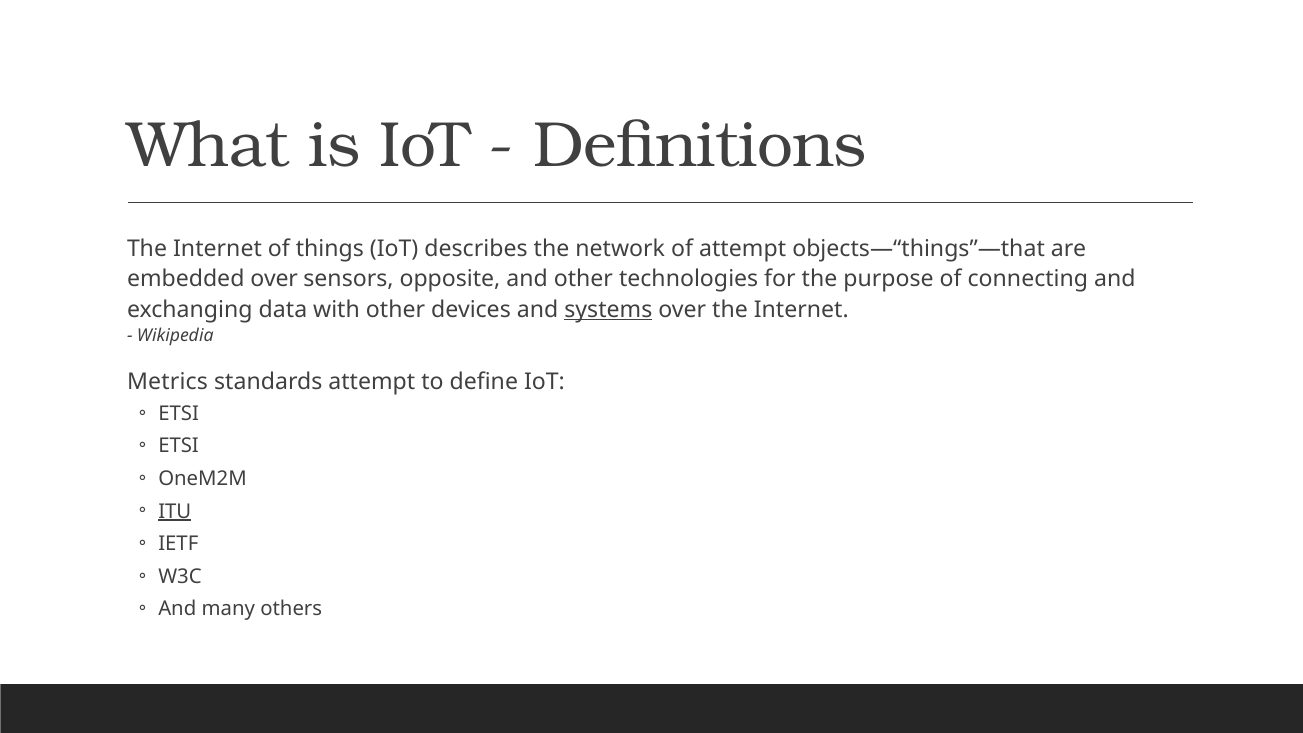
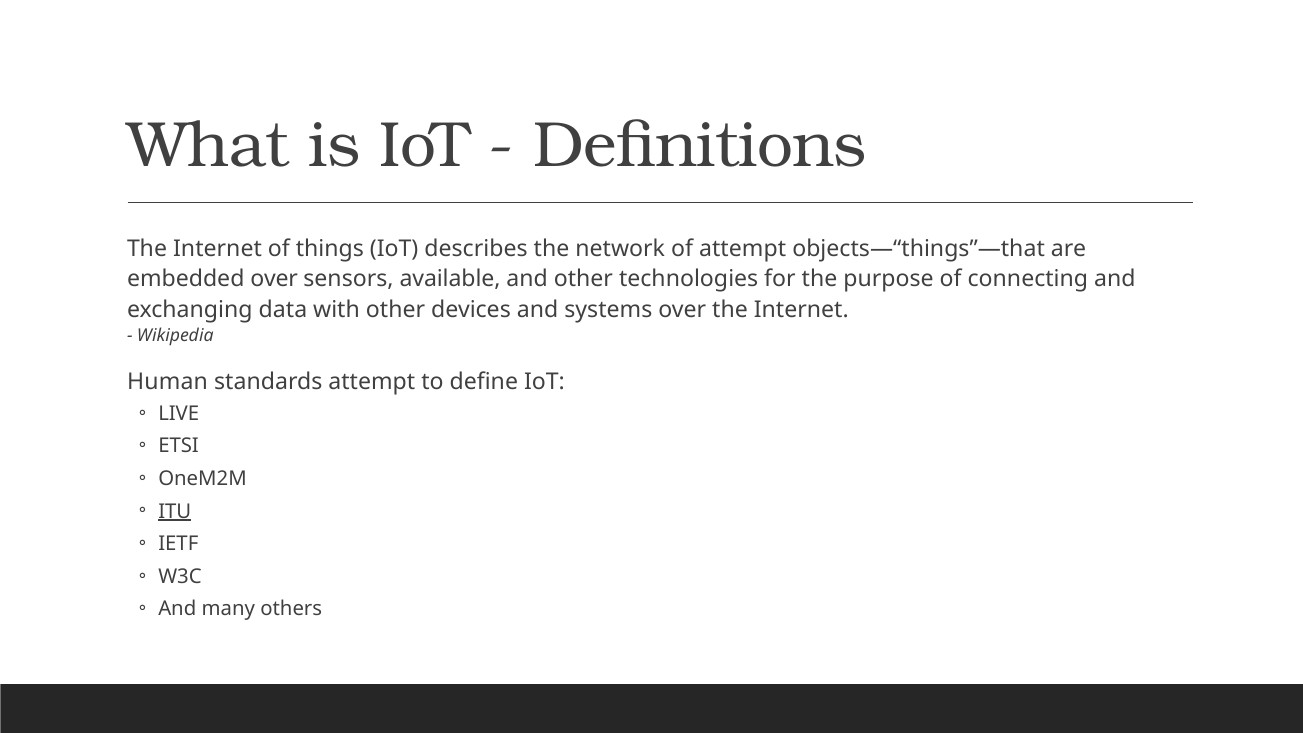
opposite: opposite -> available (450, 279)
systems underline: present -> none (608, 309)
Metrics: Metrics -> Human (167, 382)
ETSI: ETSI -> LIVE (179, 413)
